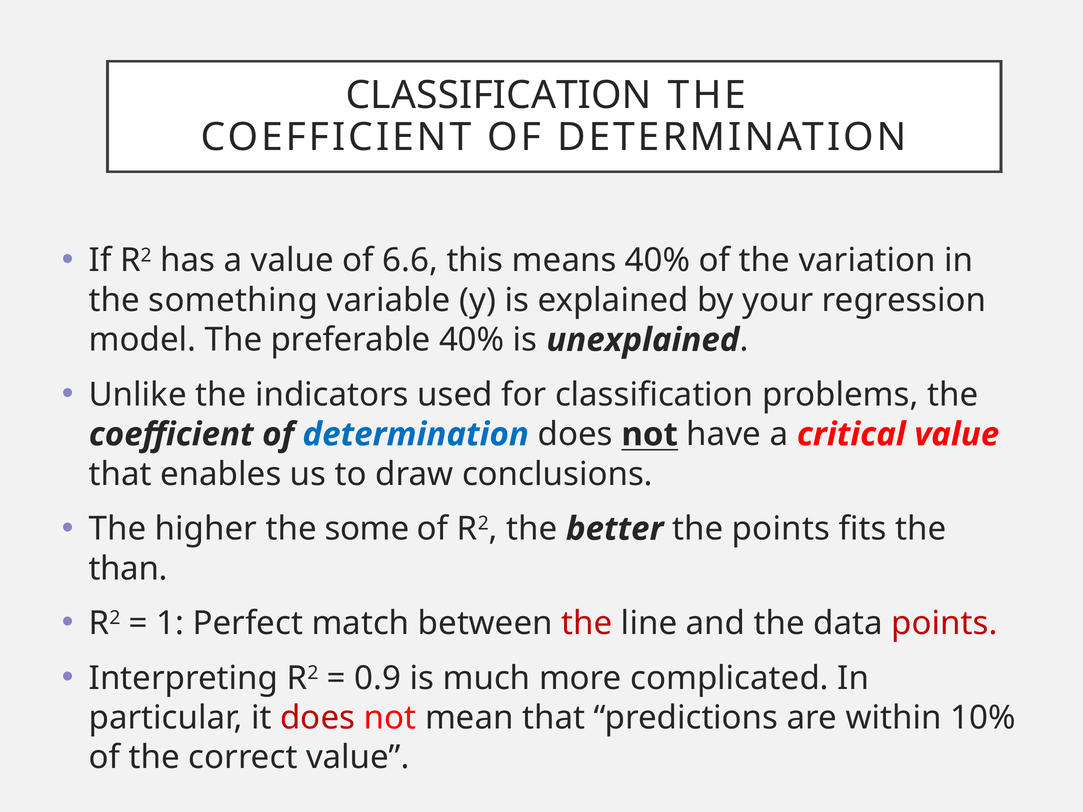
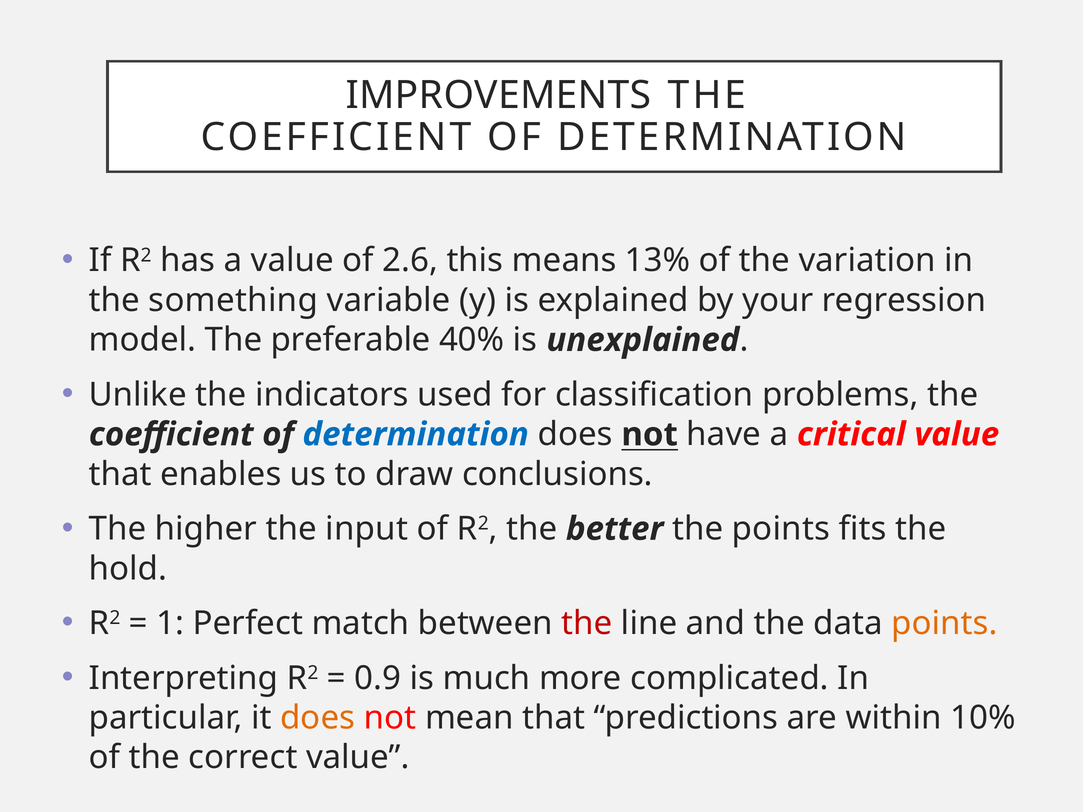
CLASSIFICATION: CLASSIFICATION -> IMPROVEMENTS (499, 95)
6.6: 6.6 -> 2.6 (410, 261)
means 40%: 40% -> 13% (658, 261)
some: some -> input (367, 529)
than: than -> hold (128, 569)
points colour: red -> orange (944, 624)
does colour: red -> orange (318, 718)
